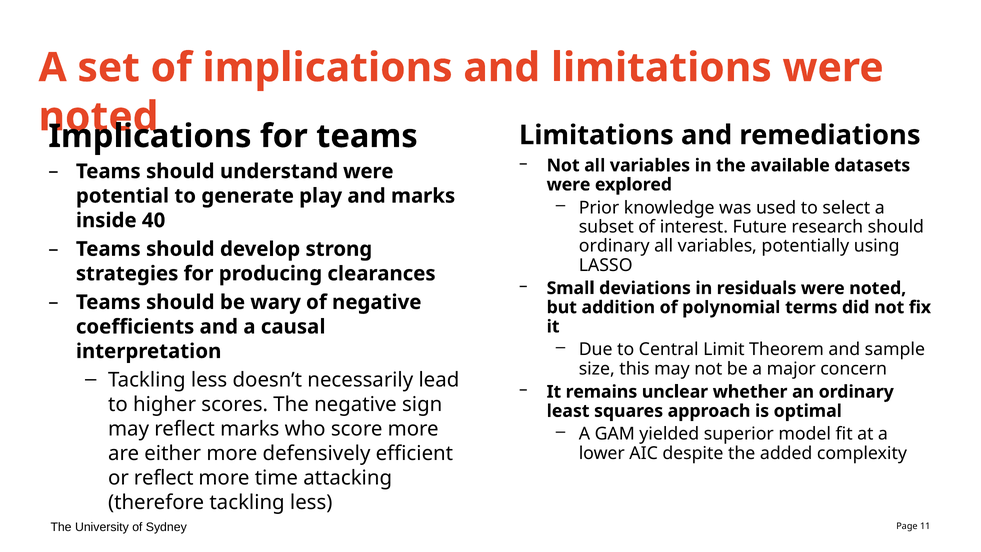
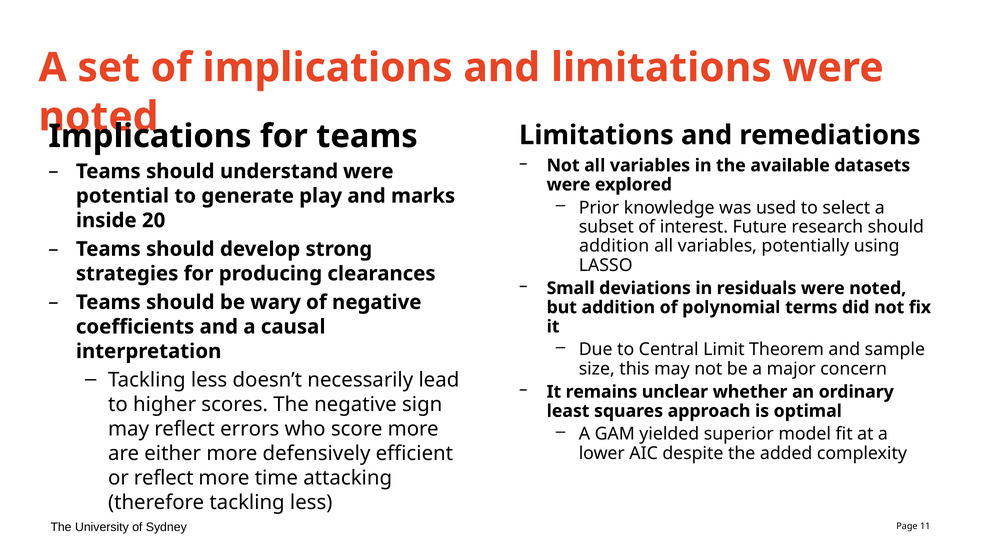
40: 40 -> 20 (154, 220)
ordinary: ordinary -> addition (614, 246)
reflect marks: marks -> errors (250, 429)
